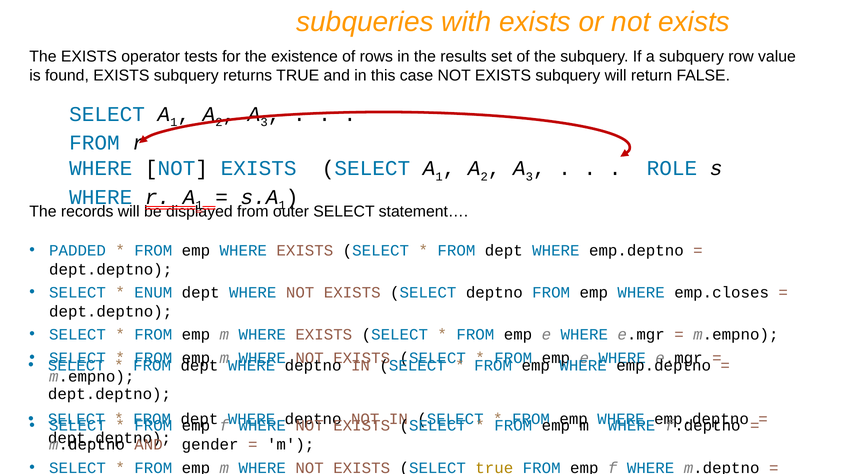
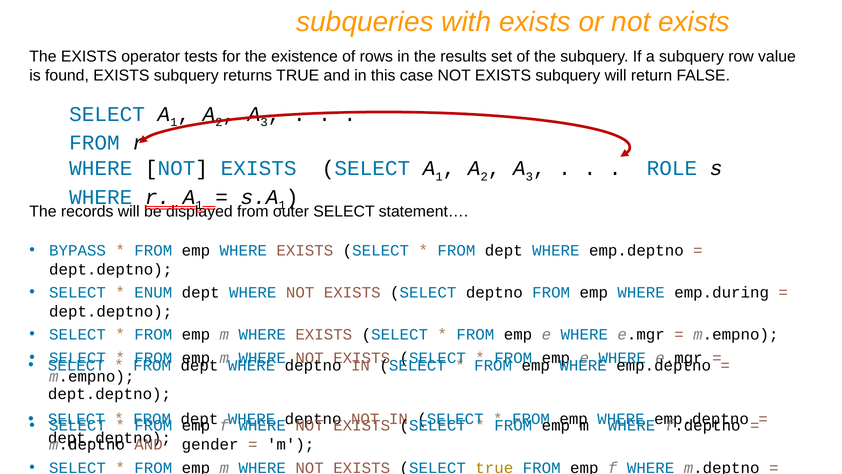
PADDED: PADDED -> BYPASS (78, 250)
emp.closes: emp.closes -> emp.during (722, 292)
